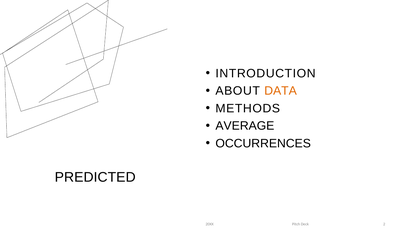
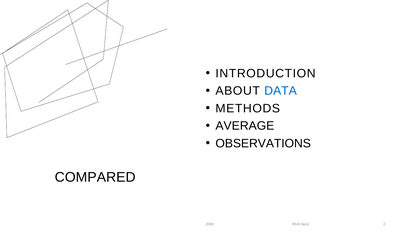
DATA colour: orange -> blue (281, 91)
OCCURRENCES: OCCURRENCES -> OBSERVATIONS (263, 143)
PREDICTED: PREDICTED -> COMPARED (95, 177)
